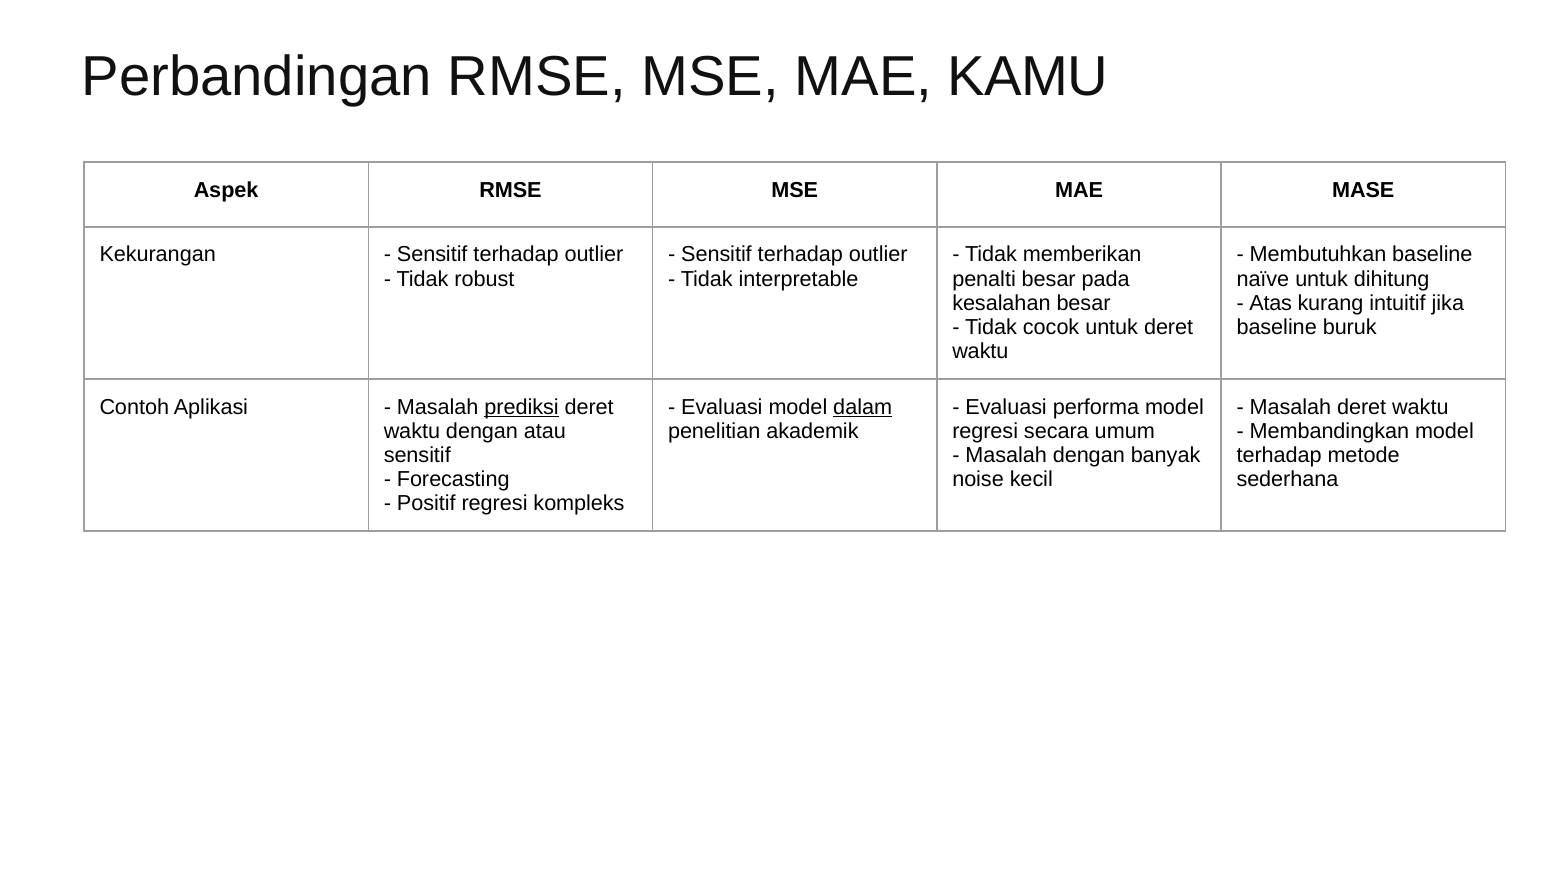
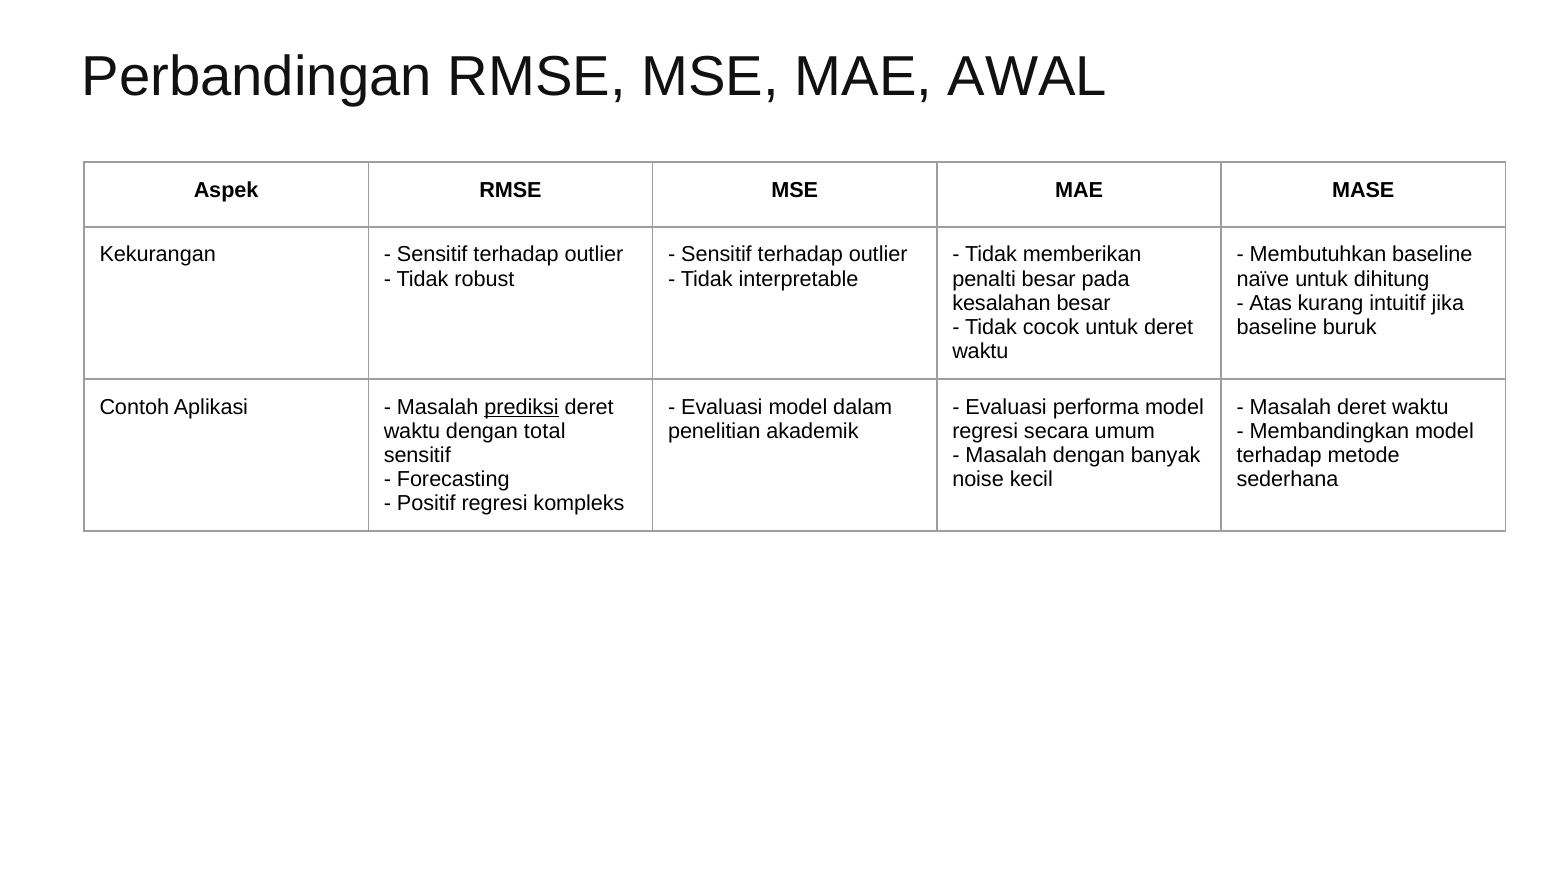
KAMU: KAMU -> AWAL (1027, 77)
dalam underline: present -> none (863, 407)
atau: atau -> total (545, 431)
